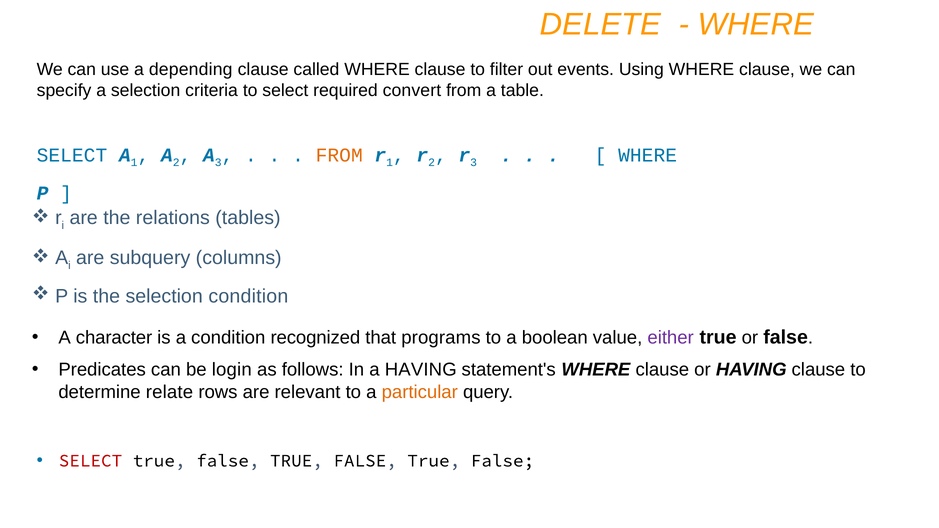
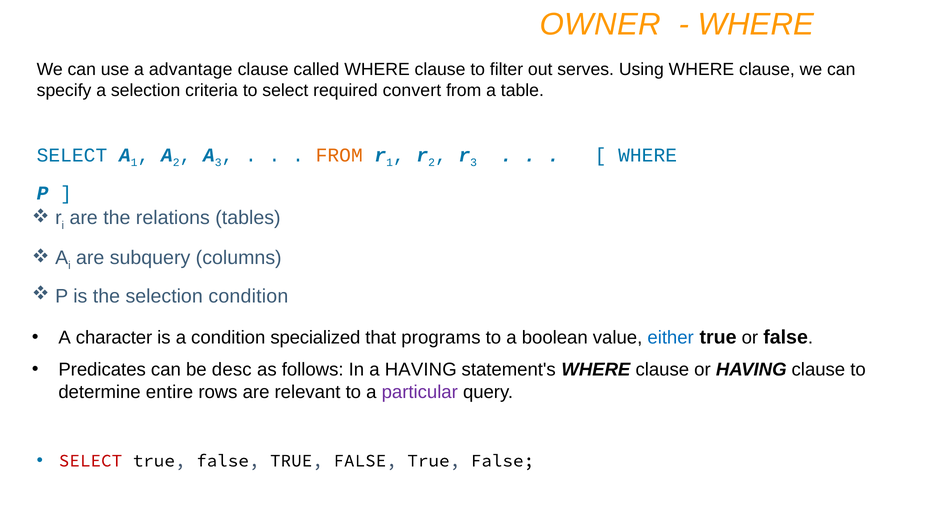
DELETE: DELETE -> OWNER (600, 24)
depending: depending -> advantage (191, 69)
events: events -> serves (586, 69)
recognized: recognized -> specialized (315, 338)
either colour: purple -> blue (671, 338)
login: login -> desc (232, 370)
relate: relate -> entire (169, 392)
particular colour: orange -> purple (420, 392)
